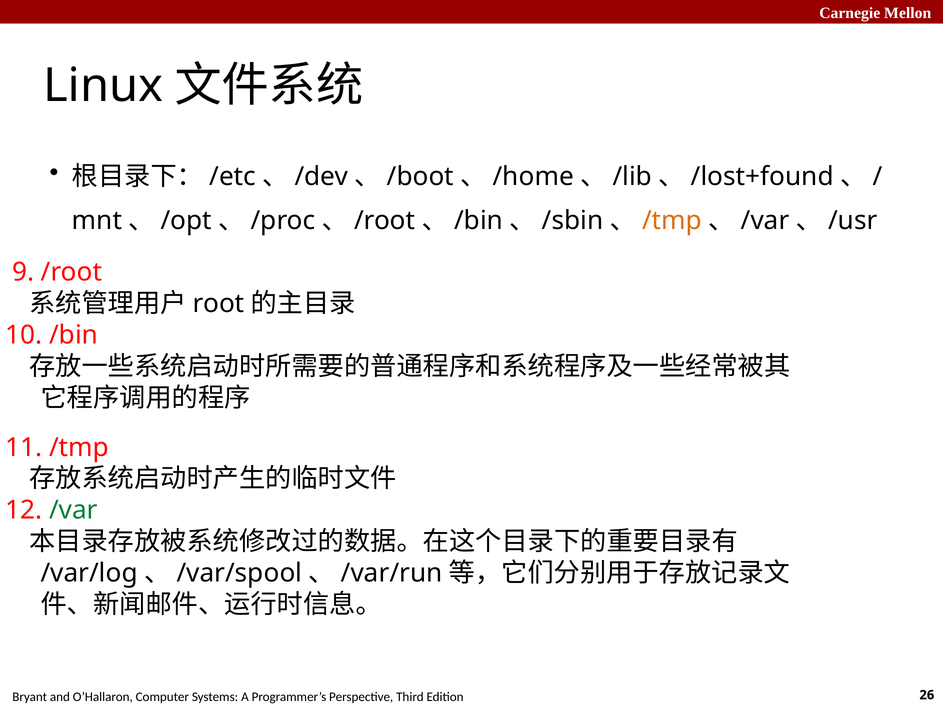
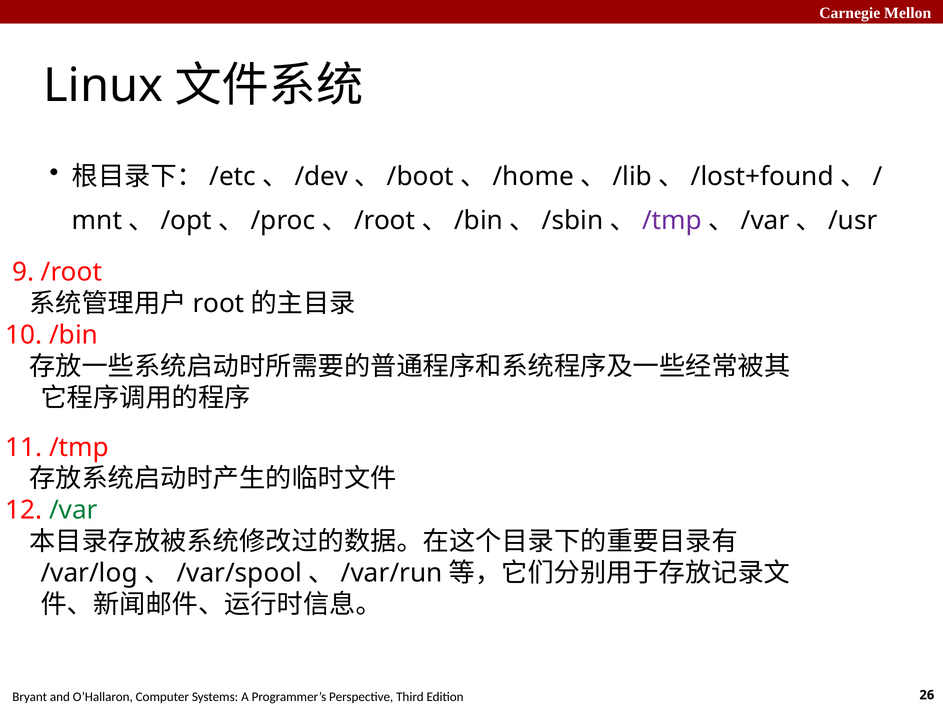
/tmp colour: orange -> purple (672, 221)
